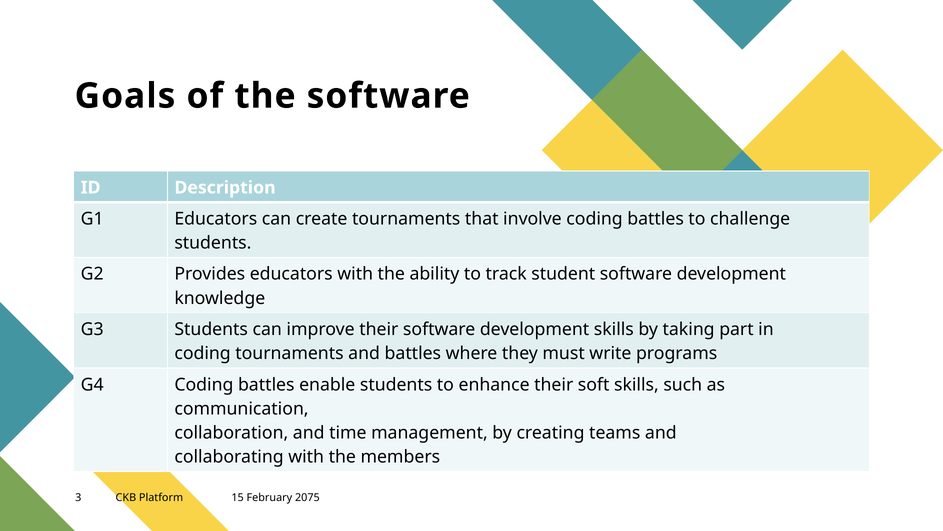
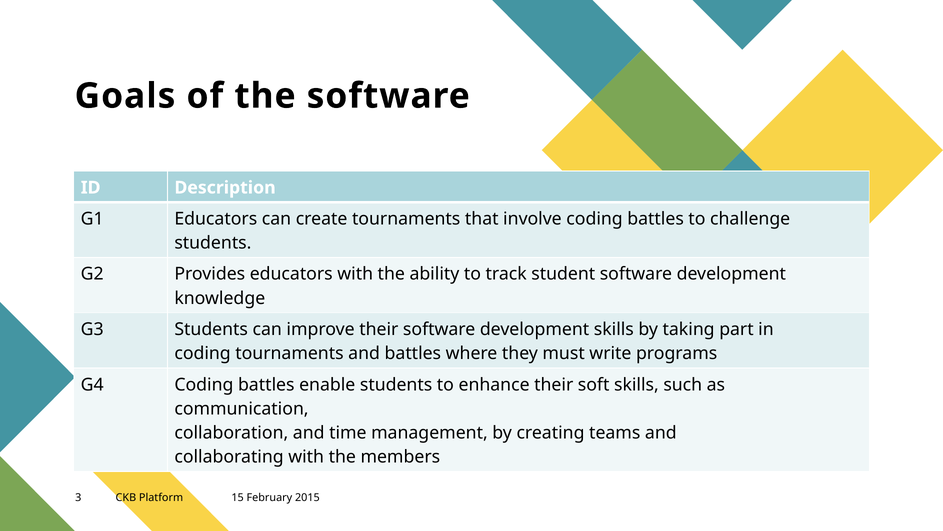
2075: 2075 -> 2015 (307, 497)
